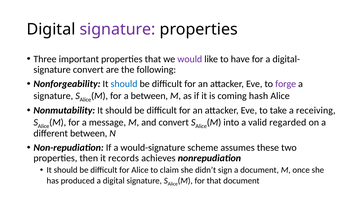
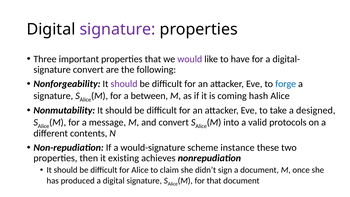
should colour: blue -> purple (124, 84)
forge colour: purple -> blue (286, 84)
receiving: receiving -> designed (316, 110)
regarded: regarded -> protocols (288, 122)
different between: between -> contents (89, 133)
assumes: assumes -> instance (238, 147)
records: records -> existing (124, 158)
